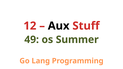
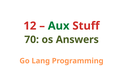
Aux colour: black -> green (59, 26)
49: 49 -> 70 (32, 40)
Summer: Summer -> Answers (77, 40)
